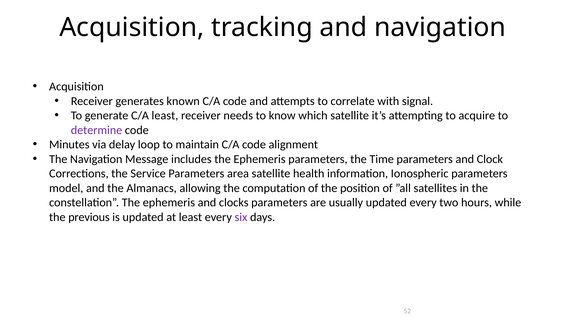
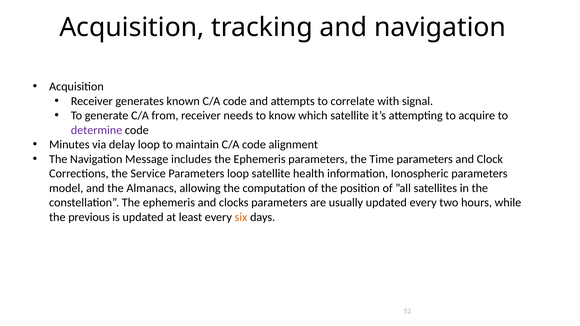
C/A least: least -> from (165, 116)
Parameters area: area -> loop (238, 174)
six colour: purple -> orange (241, 217)
